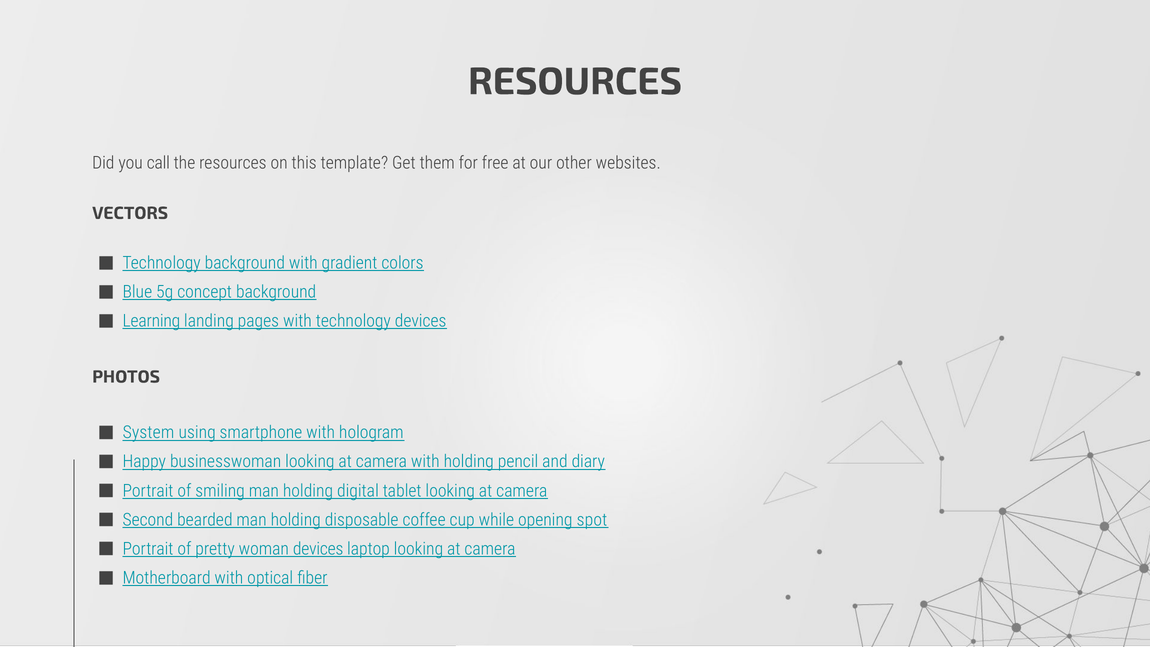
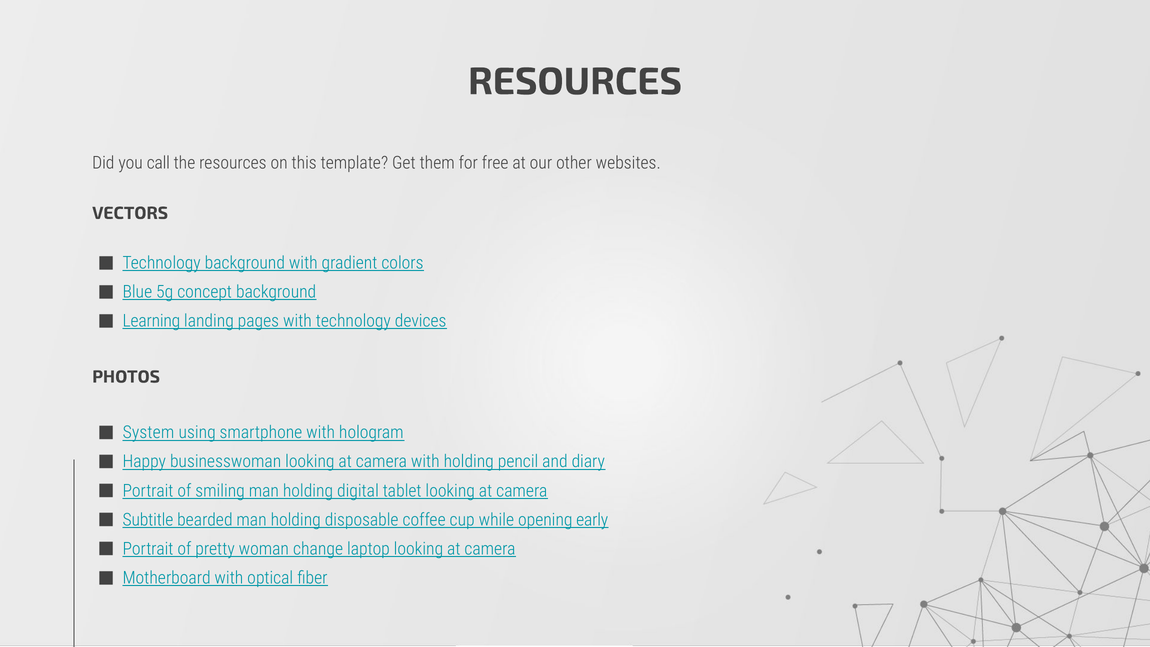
Second: Second -> Subtitle (148, 520)
spot: spot -> early (592, 520)
woman devices: devices -> change (318, 549)
